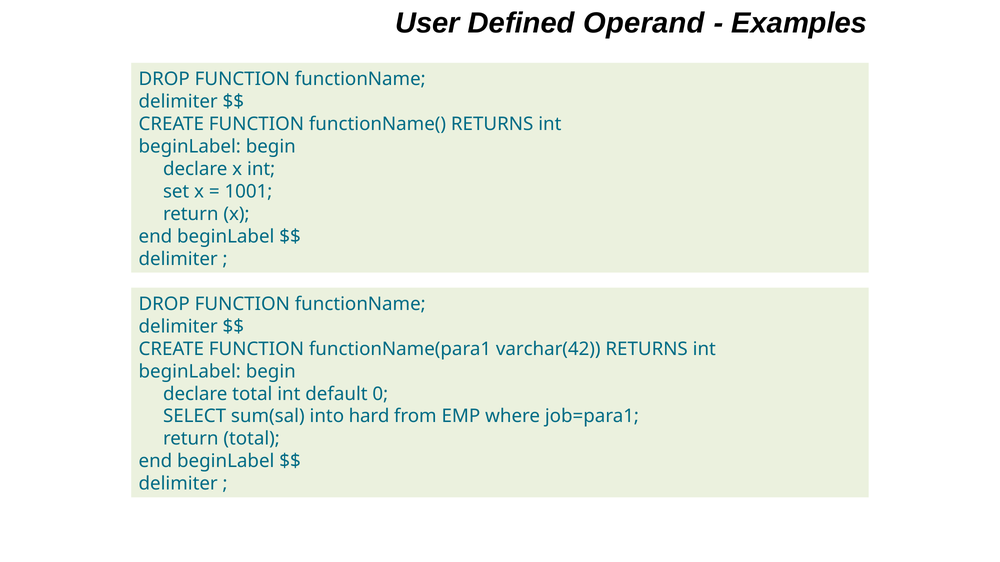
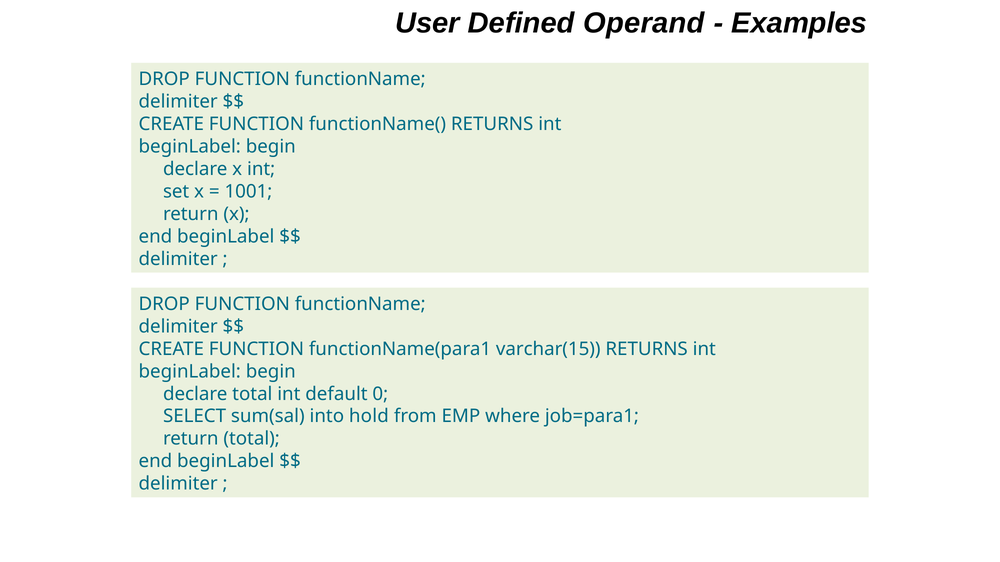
varchar(42: varchar(42 -> varchar(15 (548, 349)
hard: hard -> hold (369, 417)
